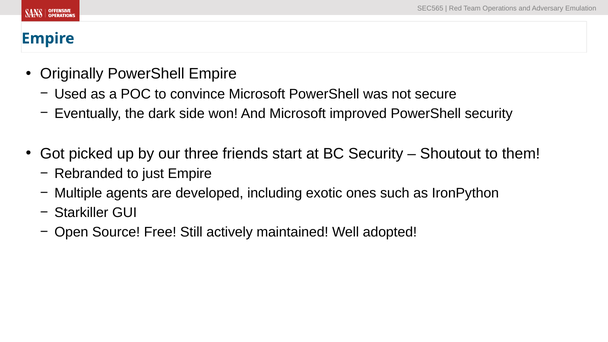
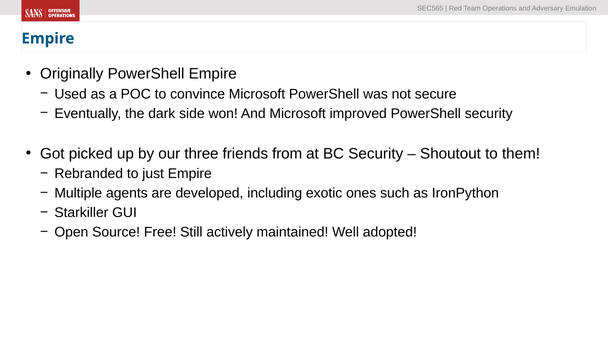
start: start -> from (287, 154)
